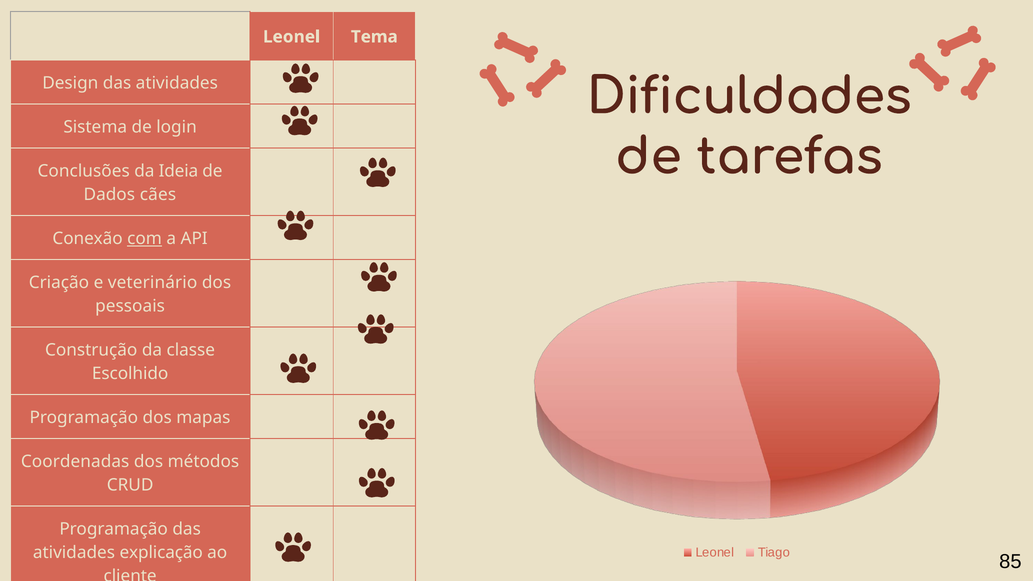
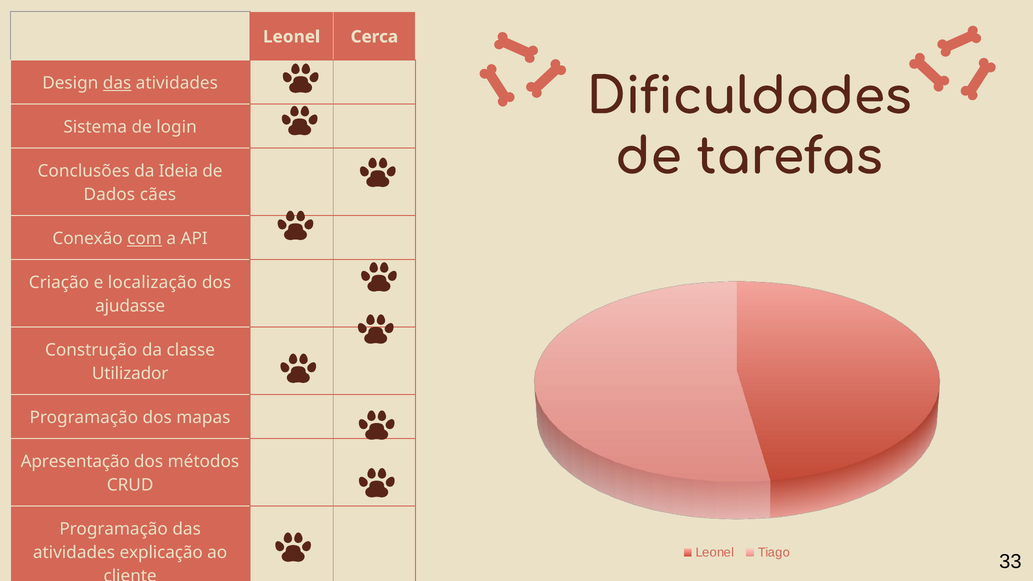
Tema: Tema -> Cerca (374, 37)
das underline: none -> present (117, 83)
e veterinário: veterinário -> localização (153, 283)
pessoais: pessoais -> ajudasse (130, 306)
Escolhido: Escolhido -> Utilizador (130, 374)
Coordenadas: Coordenadas -> Apresentação (75, 462)
85: 85 -> 33 (1010, 562)
